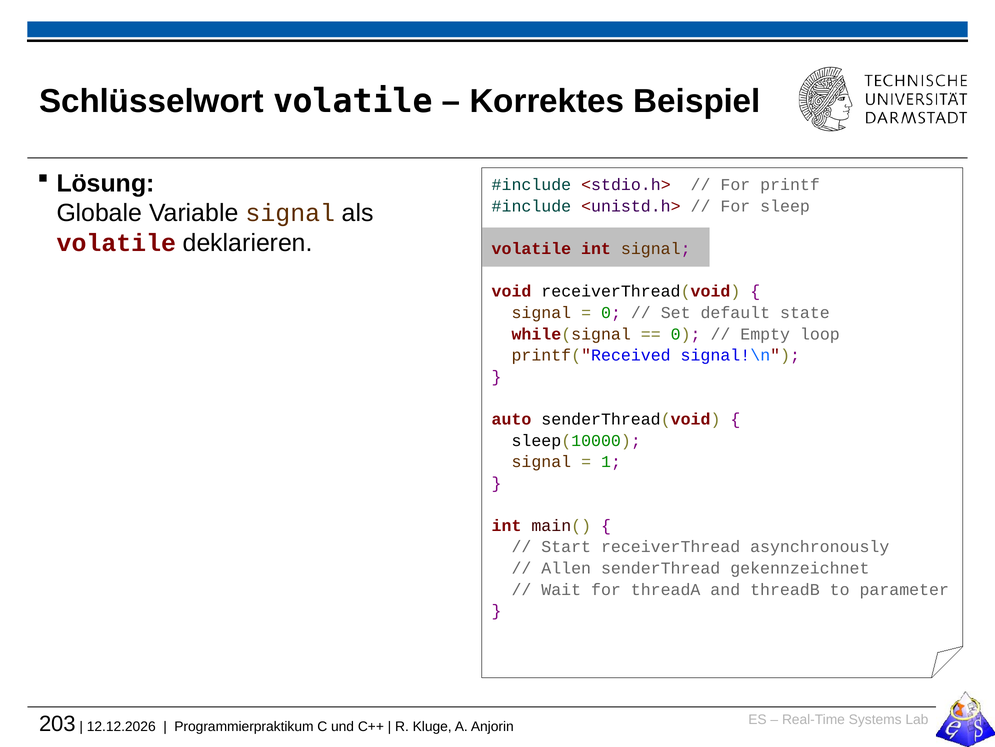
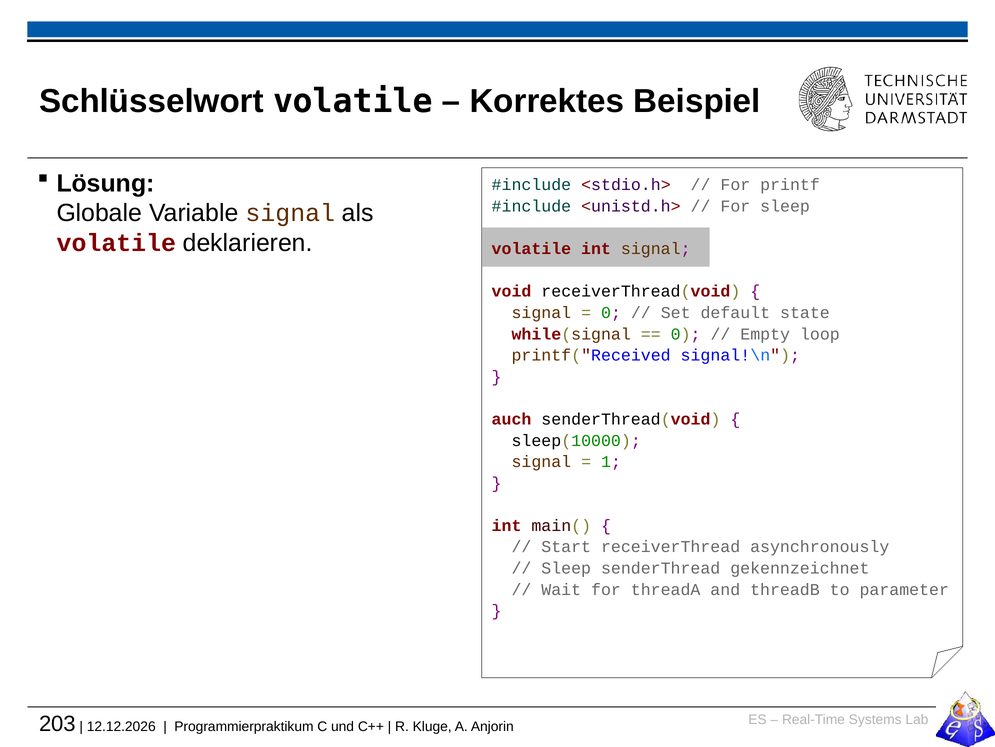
auto: auto -> auch (512, 419)
Allen: Allen -> Sleep (566, 568)
